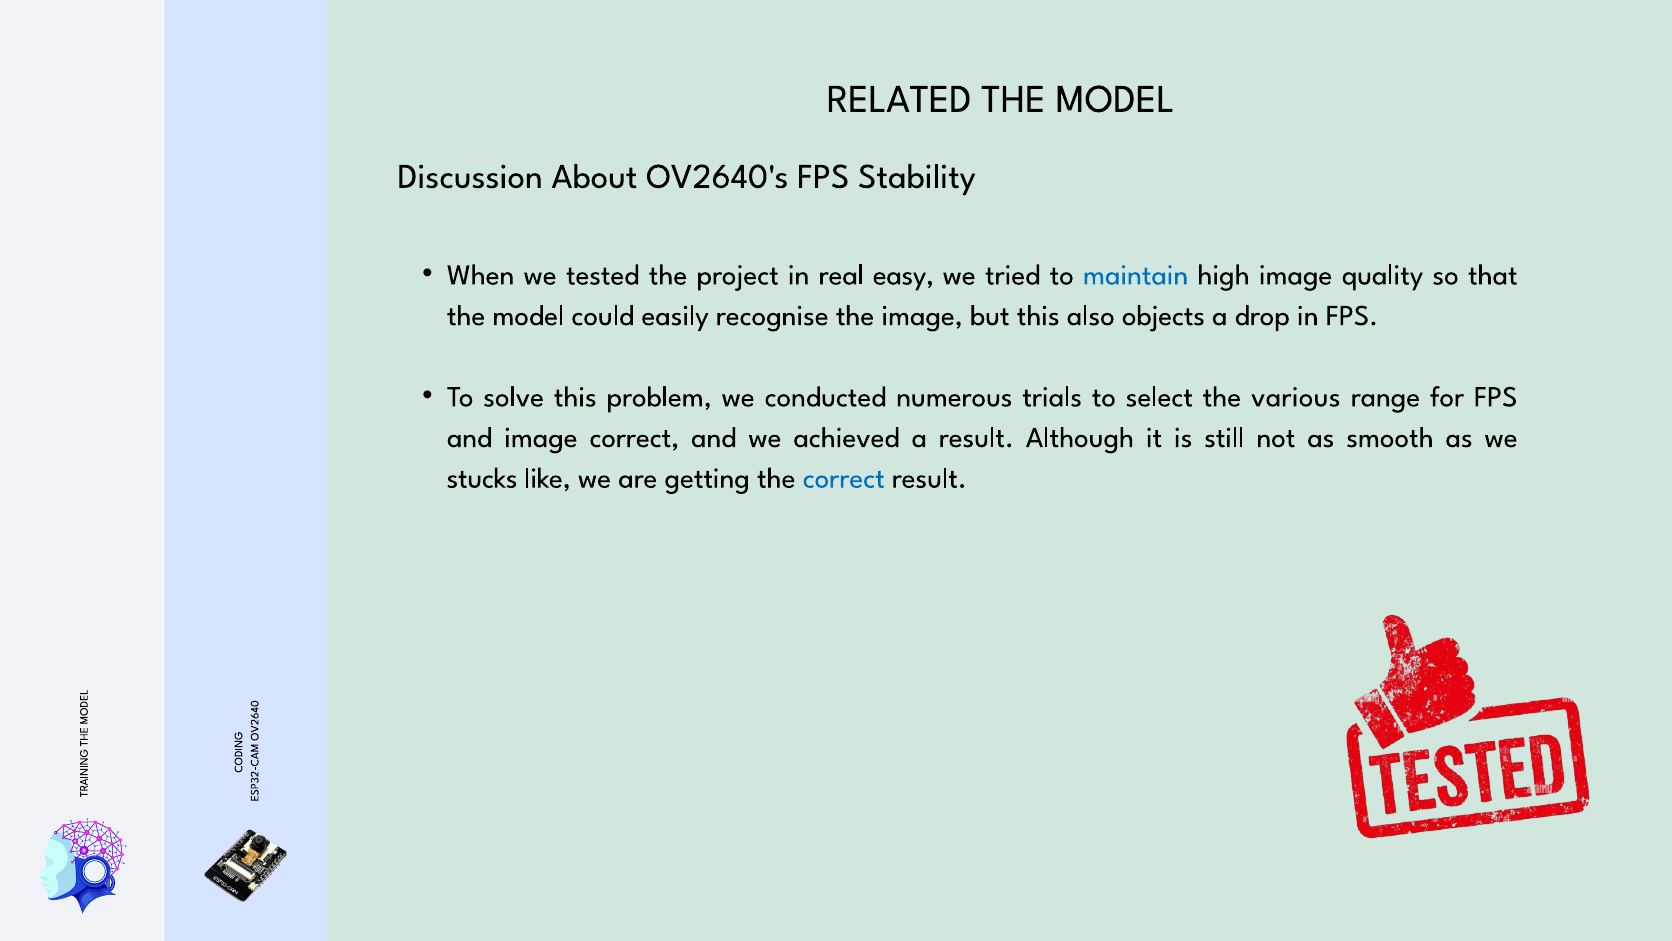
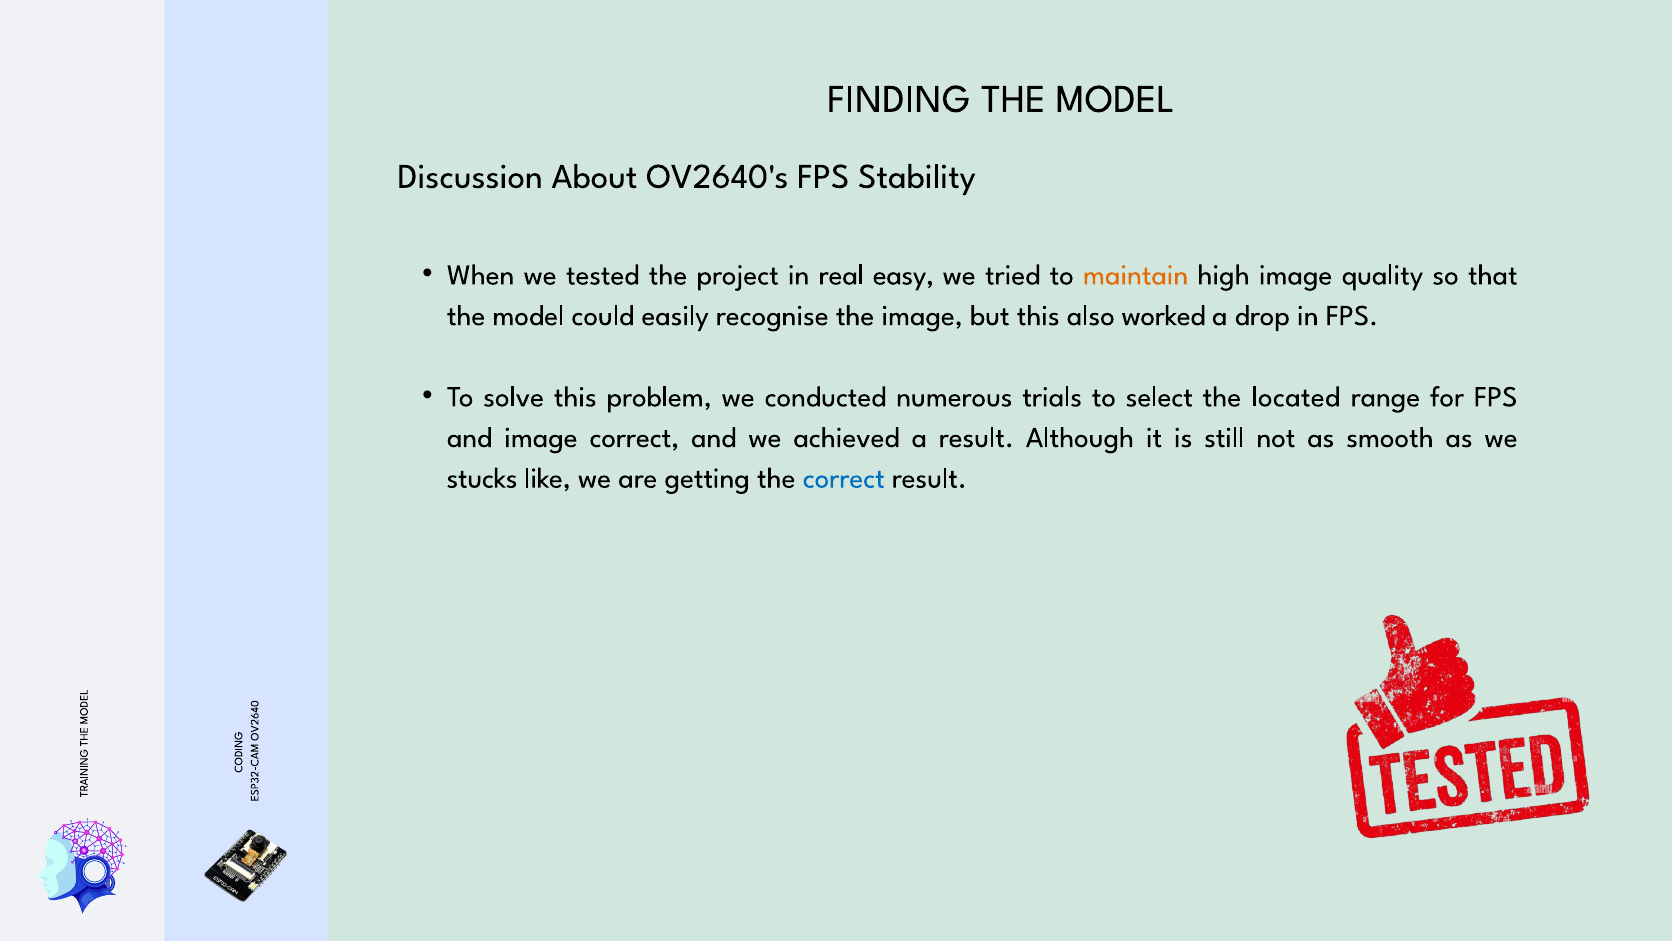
RELATED: RELATED -> FINDING (899, 99)
maintain colour: blue -> orange (1136, 275)
objects: objects -> worked (1164, 315)
various: various -> located (1296, 397)
